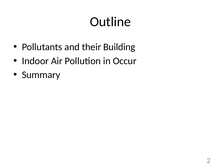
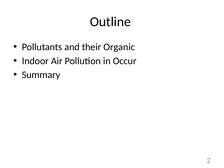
Building: Building -> Organic (119, 47)
